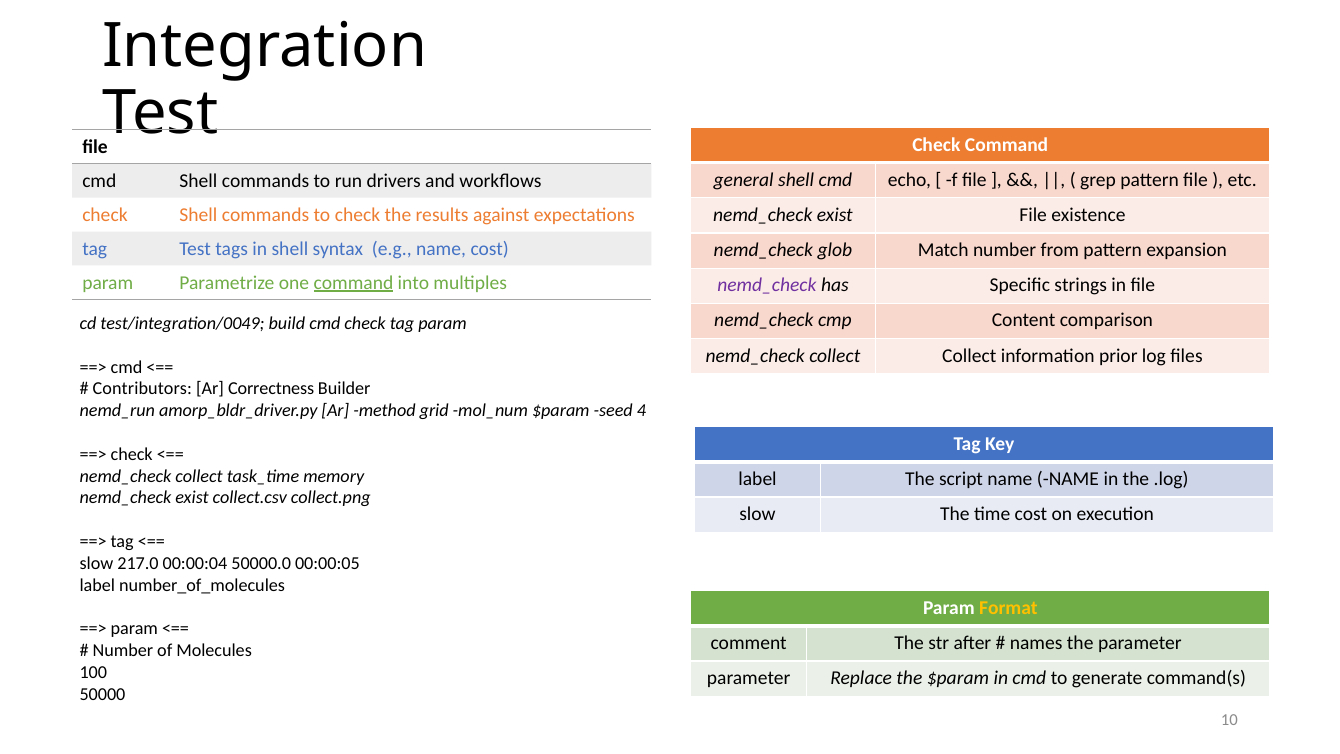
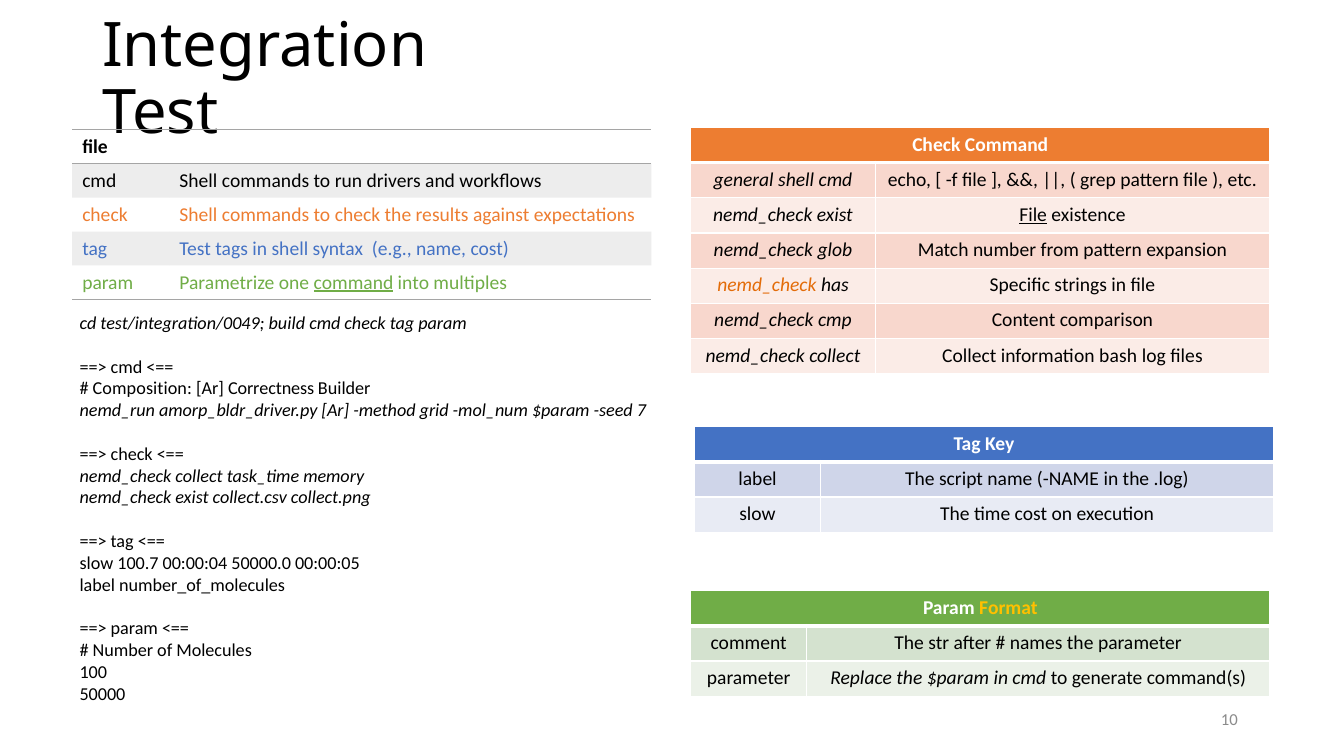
File underline: none -> present (1033, 215)
nemd_check colour: purple -> orange (767, 285)
prior: prior -> bash (1118, 356)
Contributors: Contributors -> Composition (142, 389)
4: 4 -> 7 (641, 411)
217.0: 217.0 -> 100.7 (138, 563)
